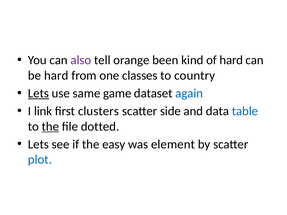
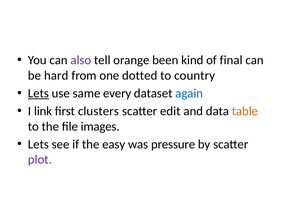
of hard: hard -> final (231, 60)
classes: classes -> dotted (140, 76)
game: game -> every (117, 93)
side: side -> edit (170, 111)
table colour: blue -> orange (245, 111)
the underline: present -> none (50, 127)
dotted: dotted -> images (100, 127)
element: element -> pressure (173, 144)
plot colour: blue -> purple (40, 160)
